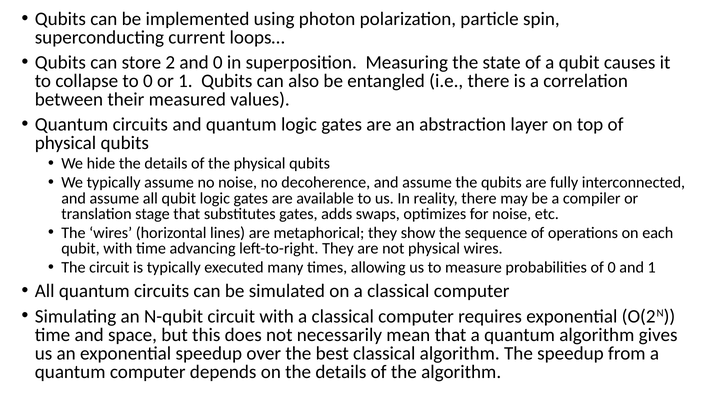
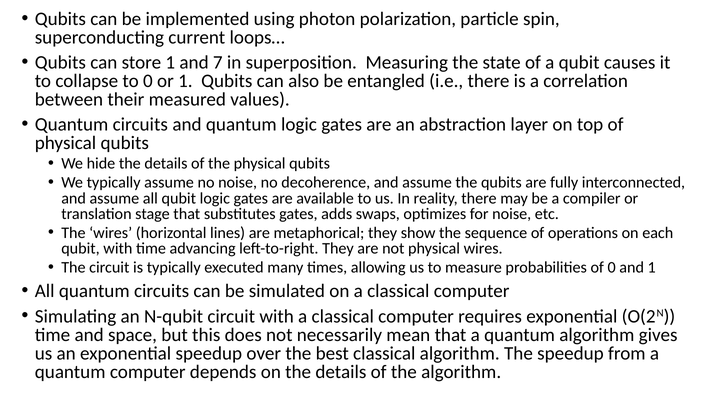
store 2: 2 -> 1 (170, 63)
and 0: 0 -> 7 (218, 63)
